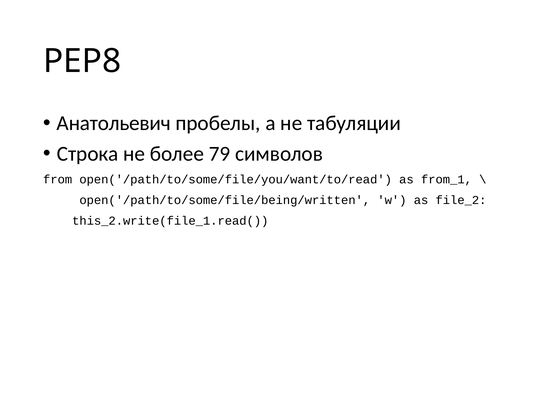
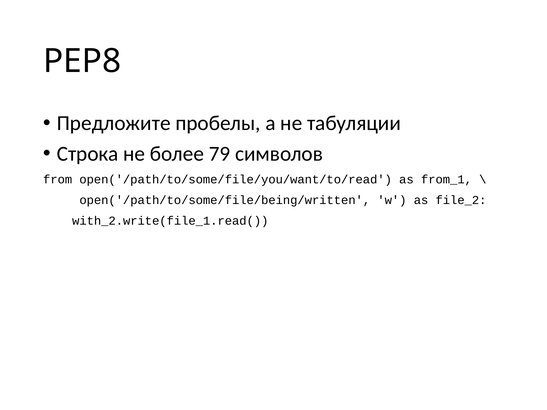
Анатольевич: Анатольевич -> Предложите (114, 123)
this_2.write(file_1.read(: this_2.write(file_1.read( -> with_2.write(file_1.read( (170, 221)
